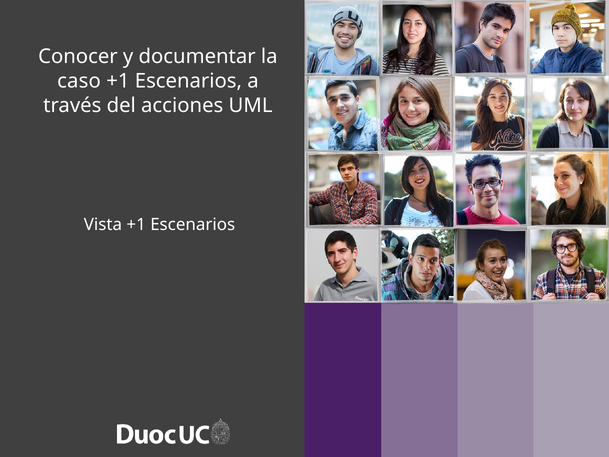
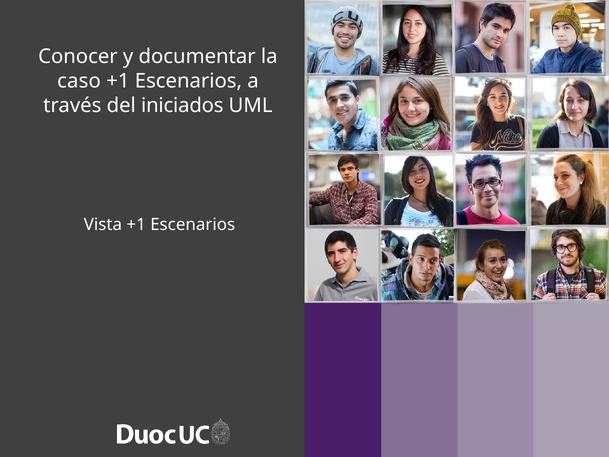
acciones: acciones -> iniciados (182, 105)
